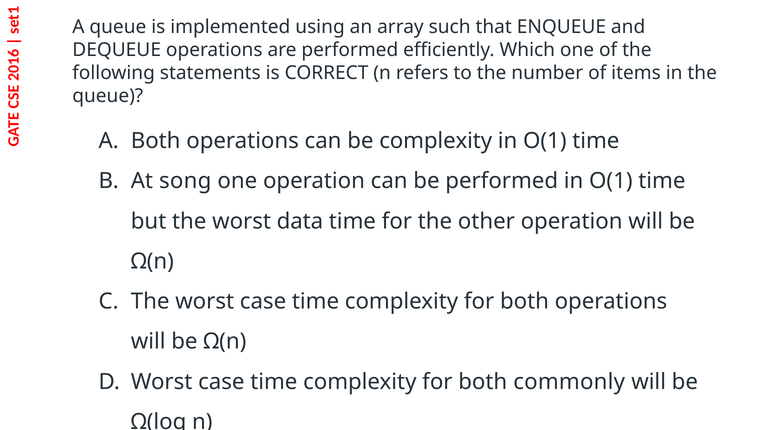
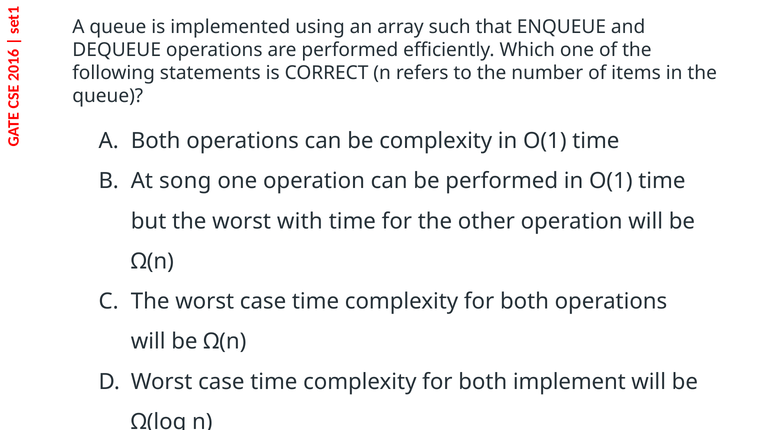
data: data -> with (300, 221)
commonly: commonly -> implement (569, 382)
